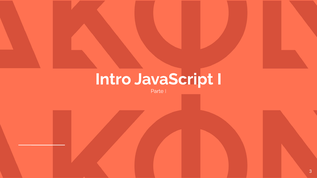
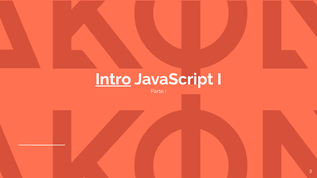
Intro underline: none -> present (113, 79)
